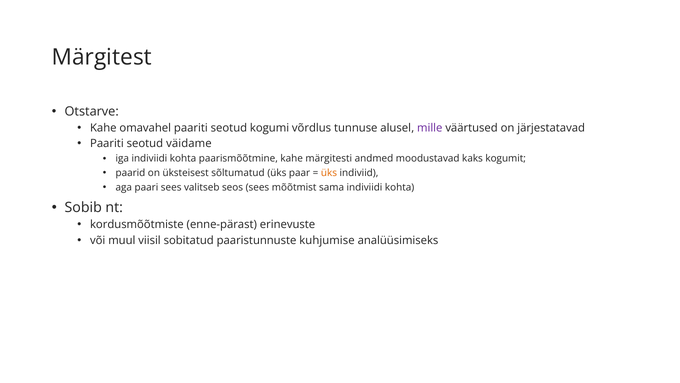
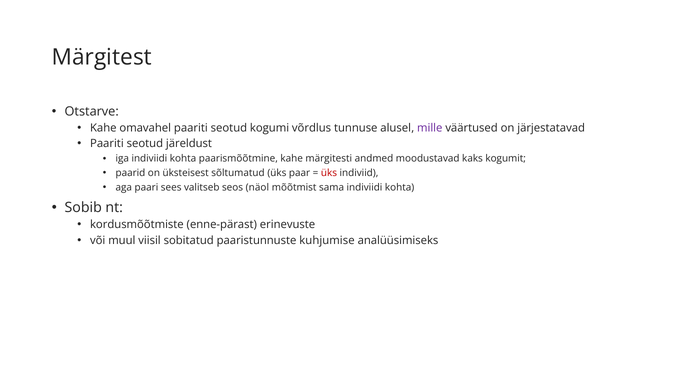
väidame: väidame -> järeldust (189, 143)
üks colour: orange -> red (329, 173)
seos sees: sees -> näol (257, 187)
